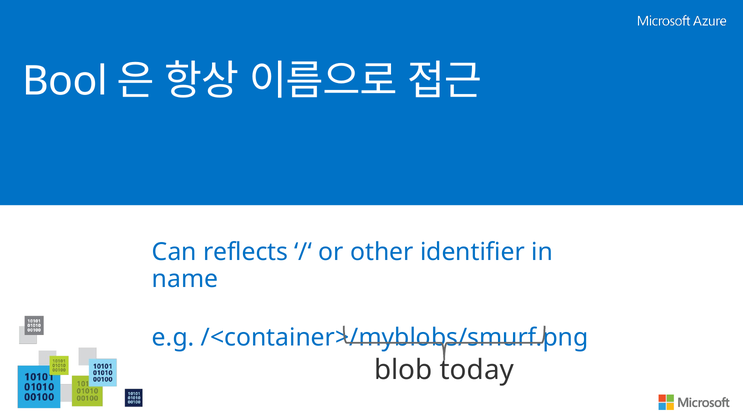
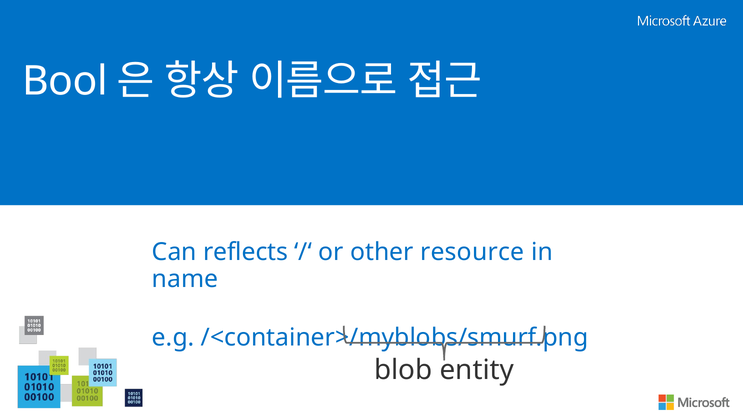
identifier: identifier -> resource (472, 252)
today: today -> entity (477, 370)
